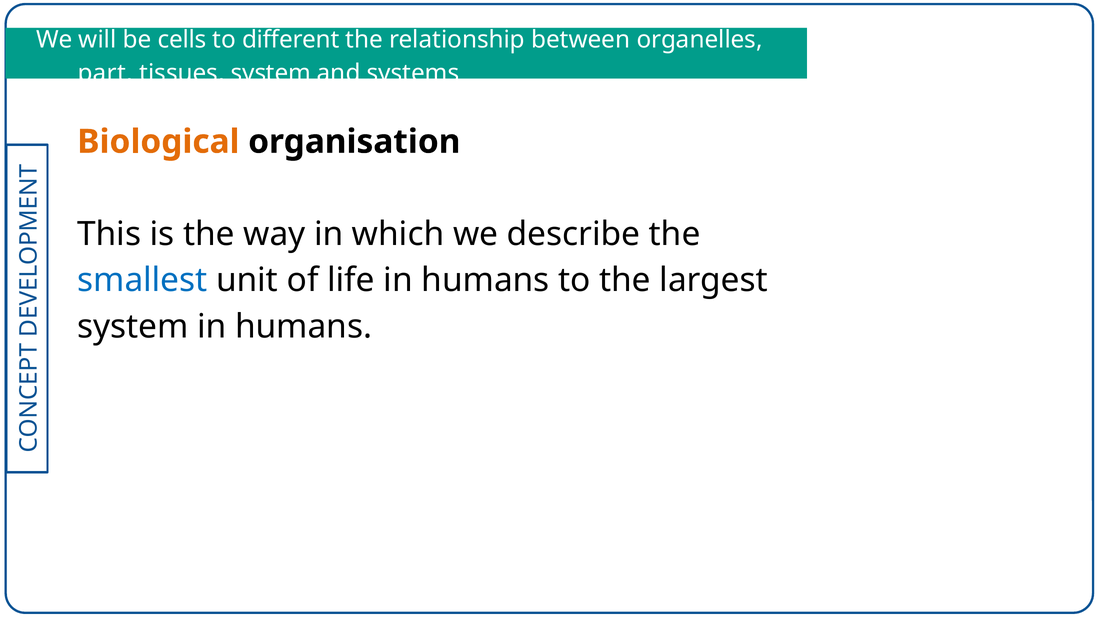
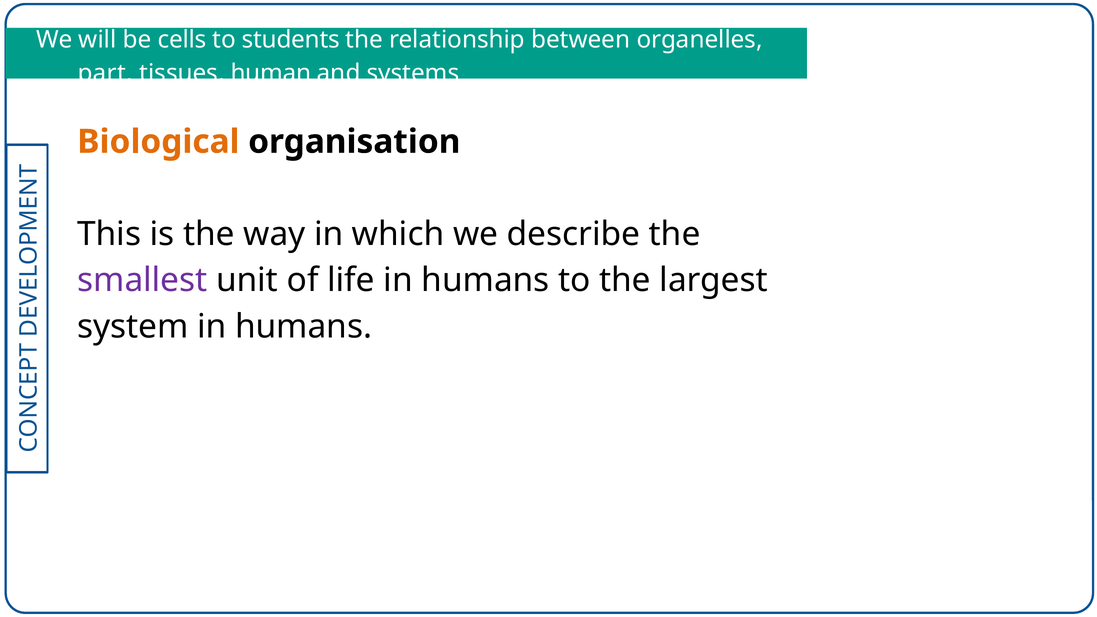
different: different -> students (291, 40)
tissues system: system -> human (271, 73)
smallest colour: blue -> purple (142, 280)
